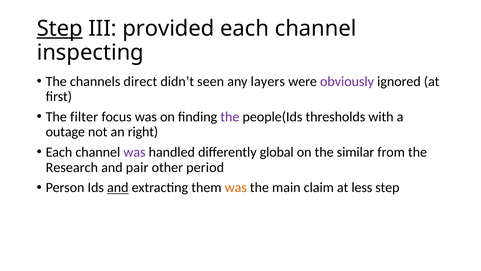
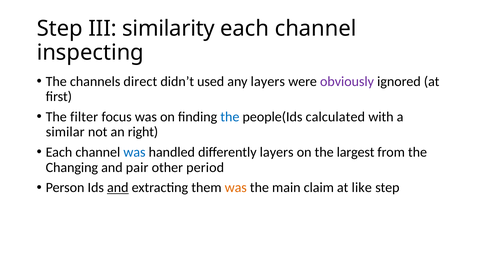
Step underline: present -> none (60, 29)
provided: provided -> similarity (168, 29)
seen: seen -> used (211, 81)
the colour: purple -> blue (230, 117)
thresholds: thresholds -> calculated (335, 117)
outage: outage -> similar (65, 132)
was colour: purple -> blue (134, 152)
differently global: global -> layers (277, 152)
similar: similar -> largest (356, 152)
Research: Research -> Changing (72, 167)
less: less -> like (362, 187)
